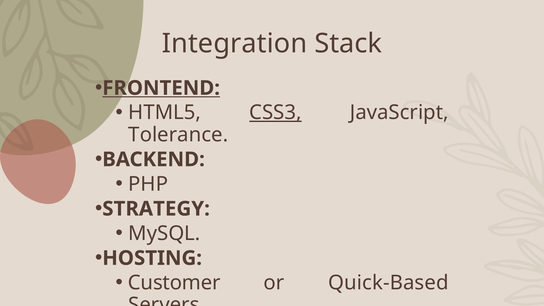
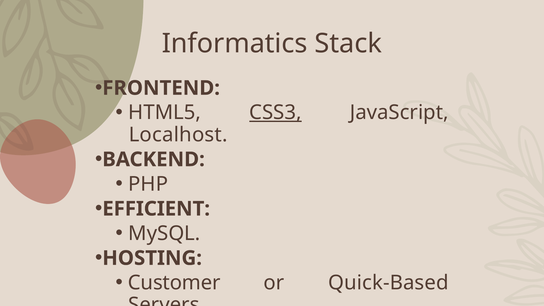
Integration: Integration -> Informatics (235, 43)
FRONTEND underline: present -> none (161, 88)
Tolerance: Tolerance -> Localhost (178, 135)
STRATEGY: STRATEGY -> EFFICIENT (156, 209)
